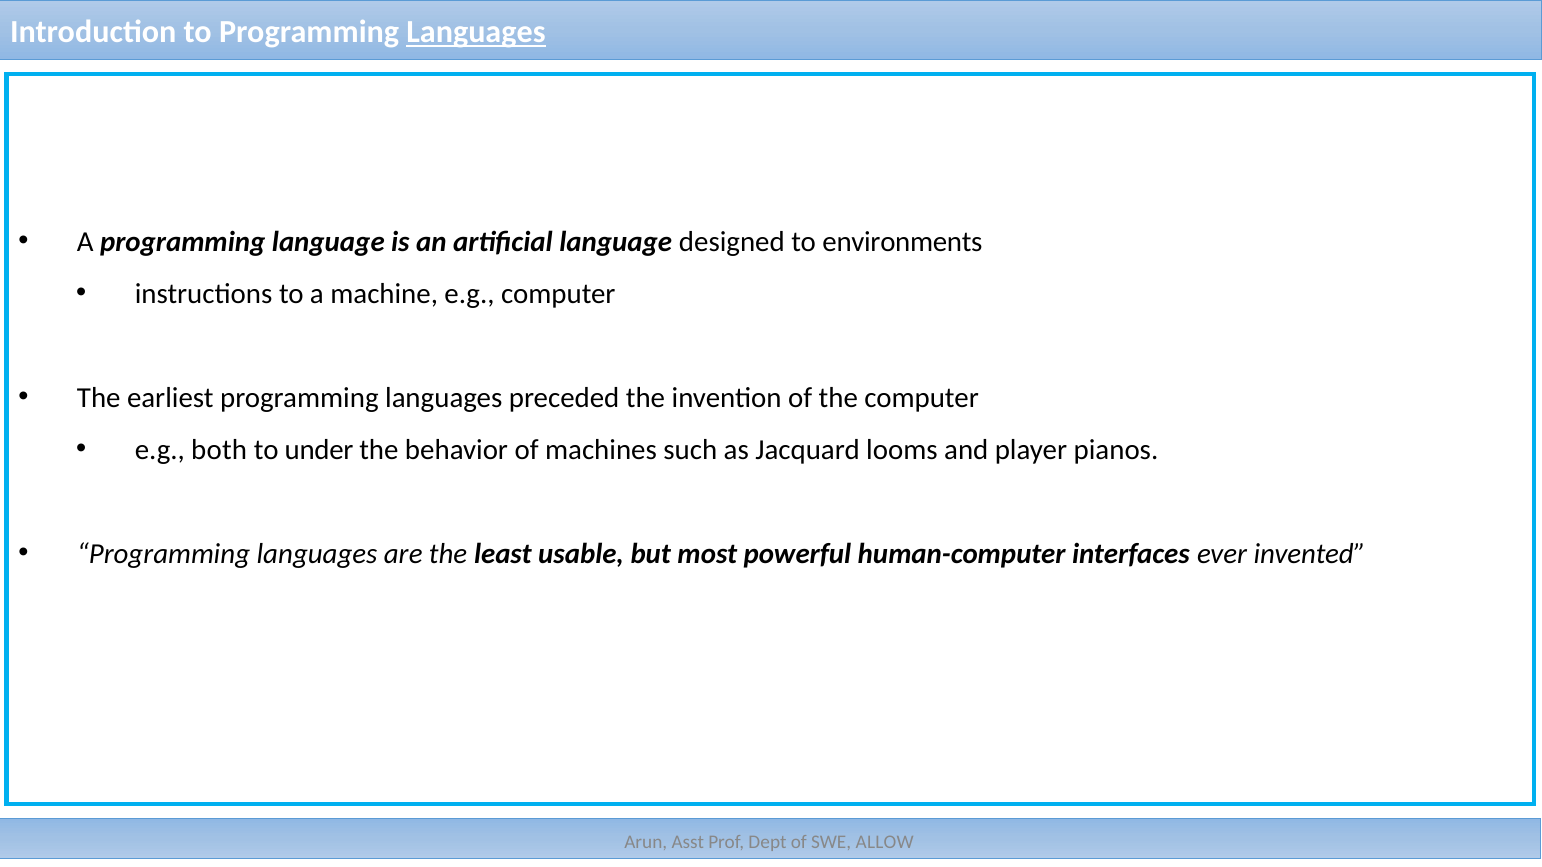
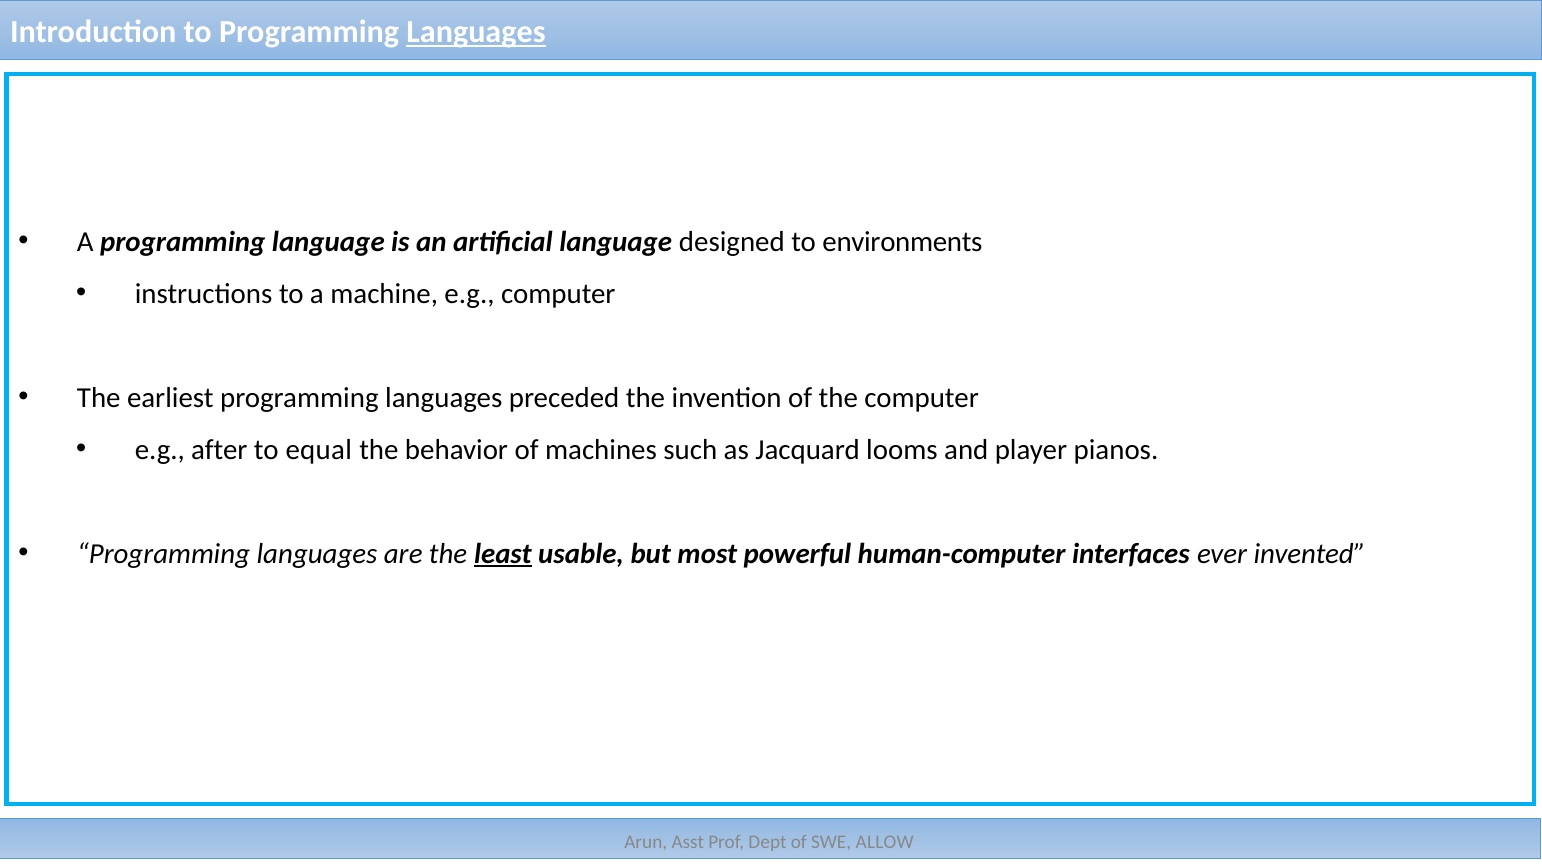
both: both -> after (219, 450)
under: under -> equal (319, 450)
least underline: none -> present (503, 554)
